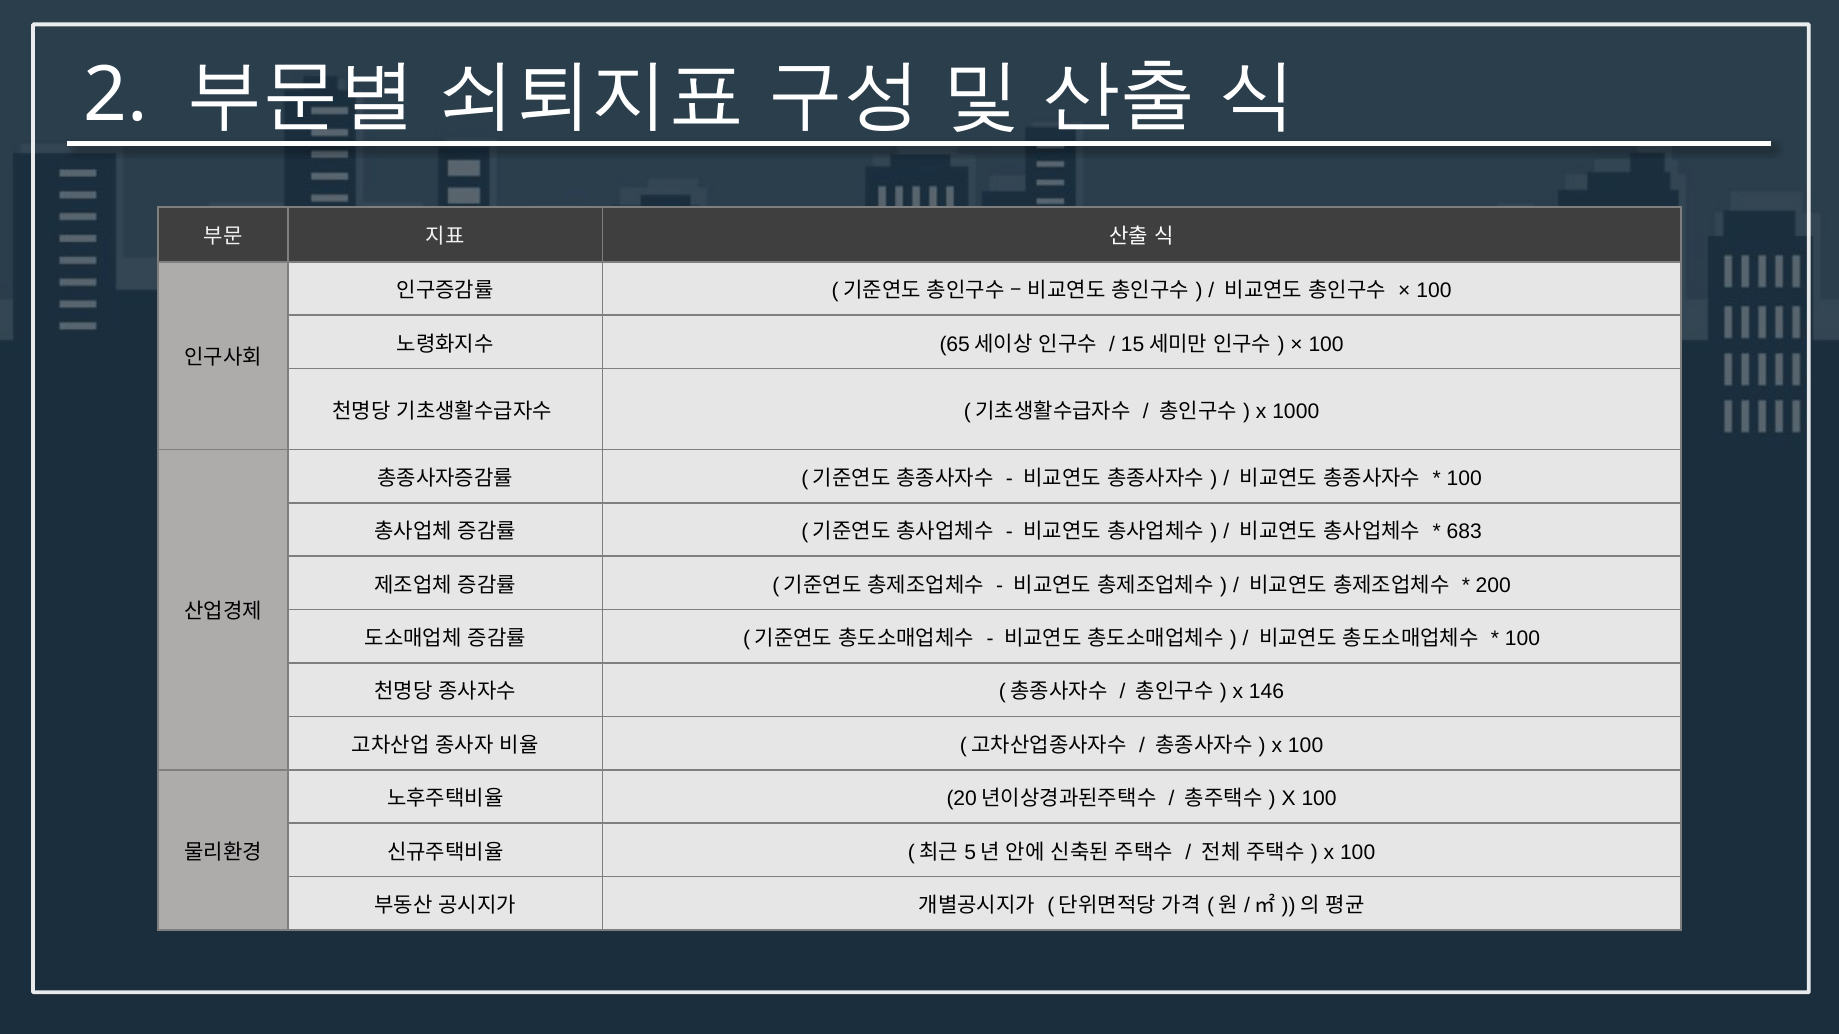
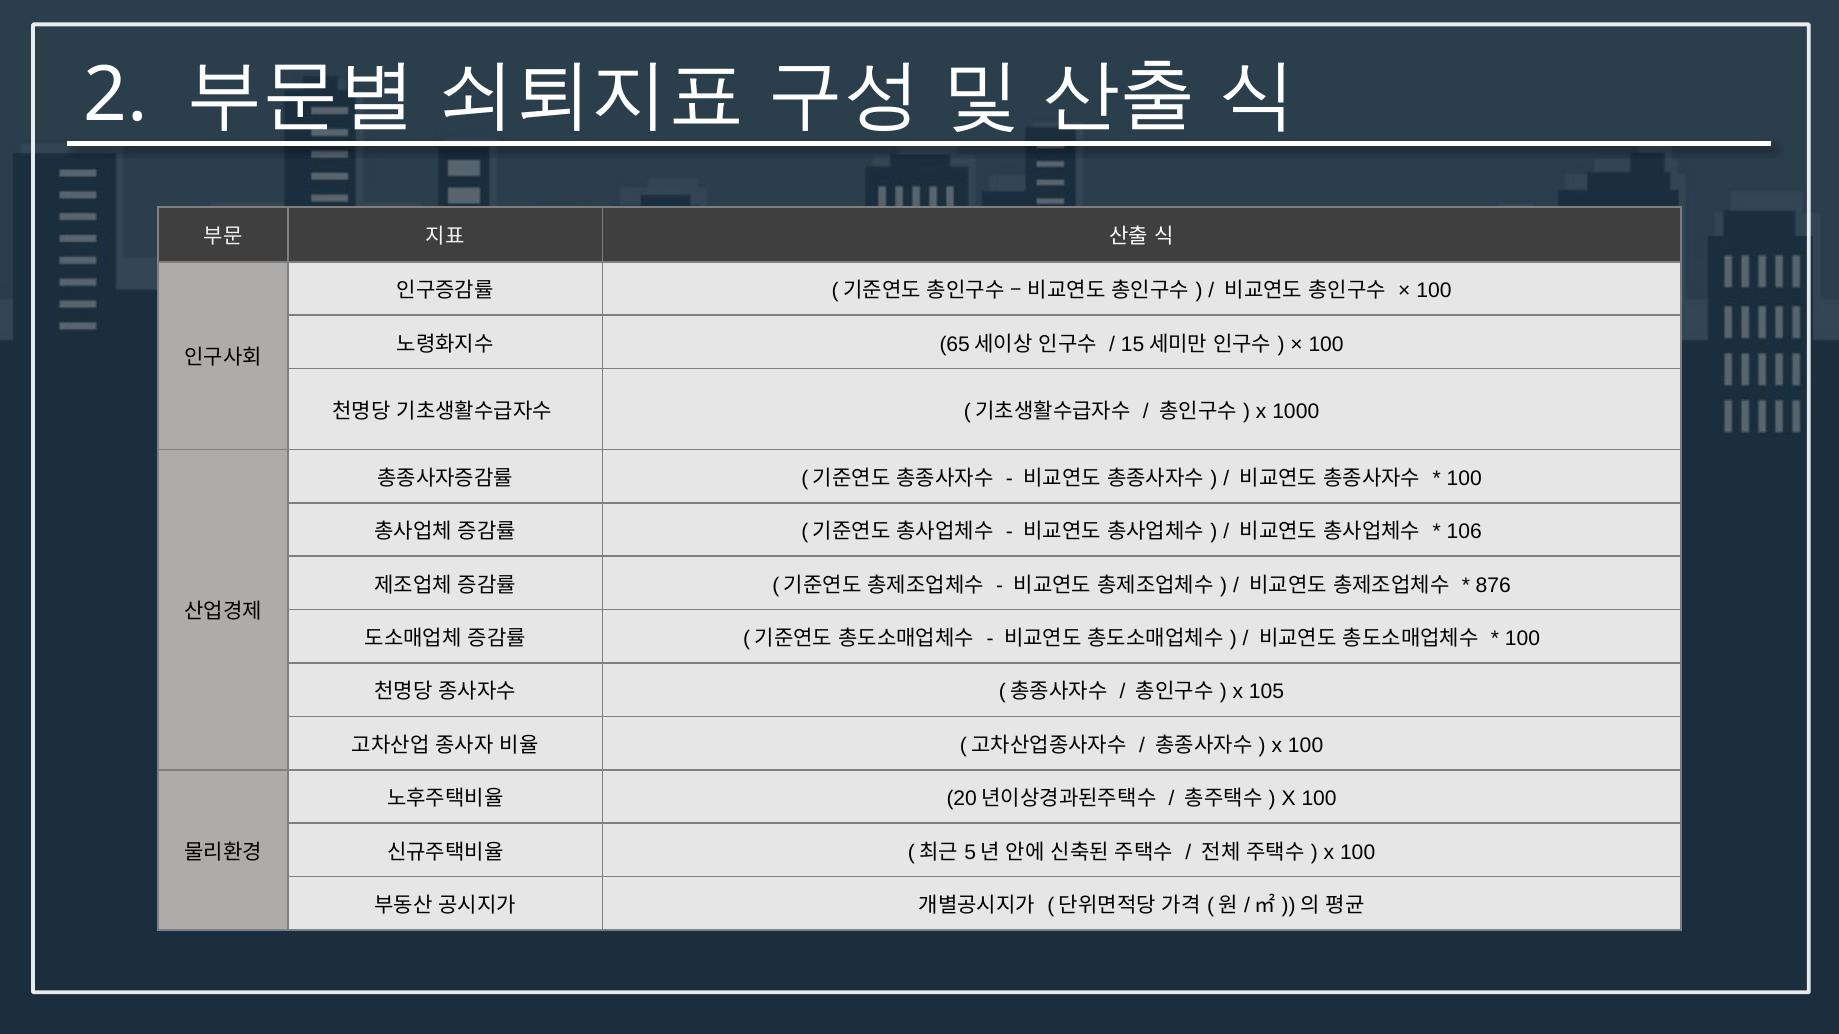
683: 683 -> 106 (1464, 532)
200: 200 -> 876 (1493, 585)
146: 146 -> 105 (1267, 692)
